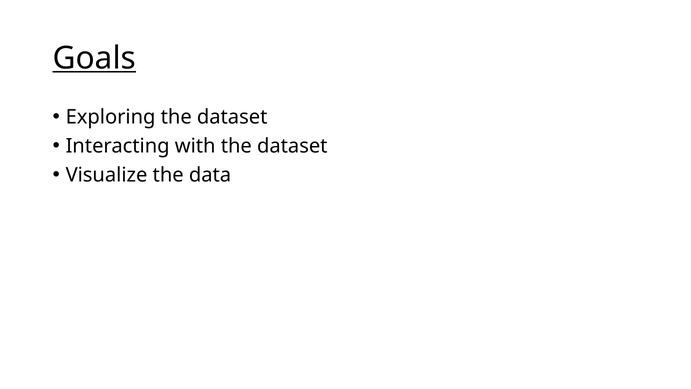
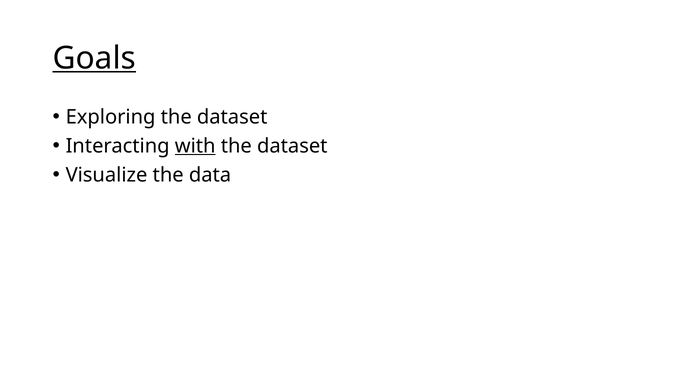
with underline: none -> present (195, 146)
